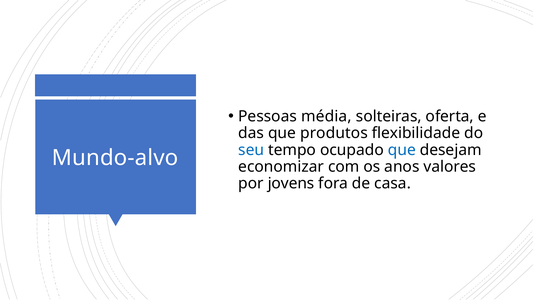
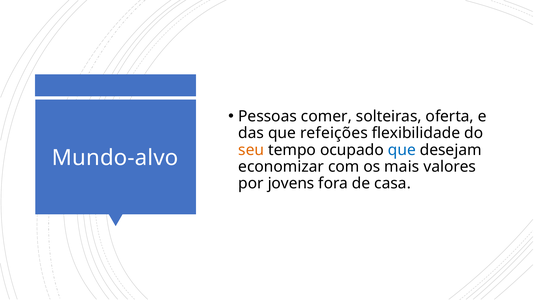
média: média -> comer (326, 116)
produtos: produtos -> refeições (334, 133)
seu colour: blue -> orange (251, 150)
anos: anos -> mais (402, 167)
